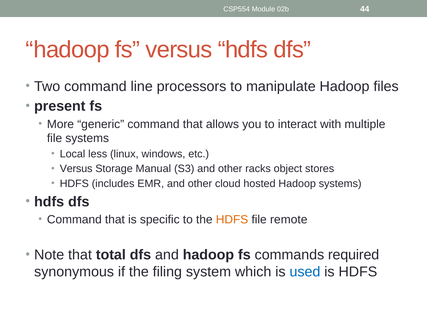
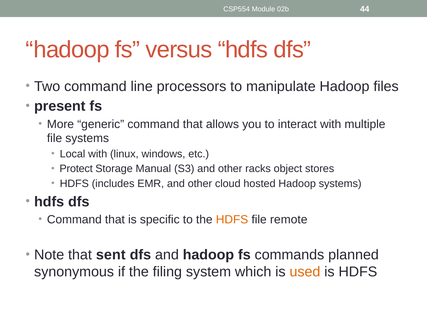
Local less: less -> with (98, 154)
Versus: Versus -> Protect (76, 169)
total: total -> sent (111, 255)
required: required -> planned (354, 255)
used colour: blue -> orange (305, 272)
